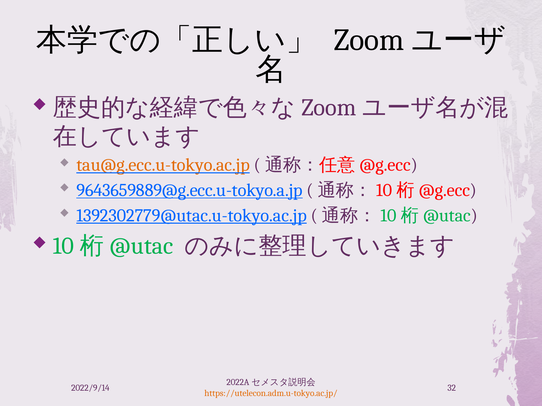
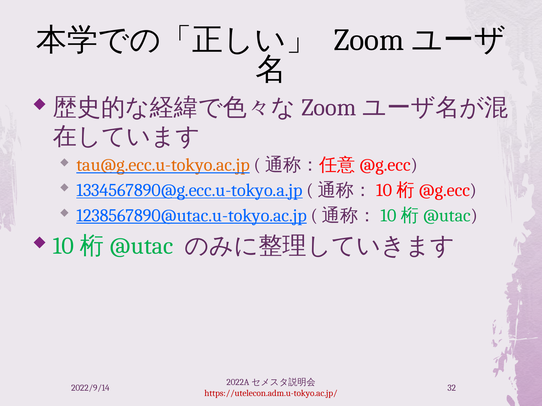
9643659889@g.ecc.u-tokyo.a.jp: 9643659889@g.ecc.u-tokyo.a.jp -> 1334567890@g.ecc.u-tokyo.a.jp (190, 190)
1392302779@utac.u-tokyo.ac.jp: 1392302779@utac.u-tokyo.ac.jp -> 1238567890@utac.u-tokyo.ac.jp (192, 216)
https://utelecon.adm.u-tokyo.ac.jp/ colour: orange -> red (271, 394)
